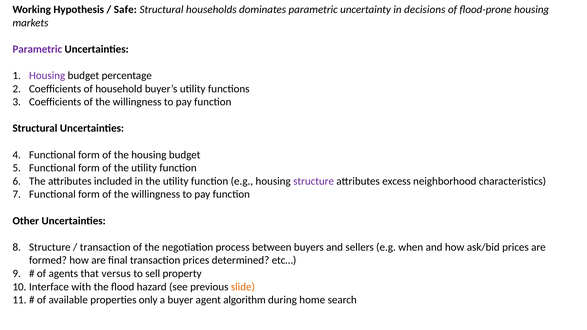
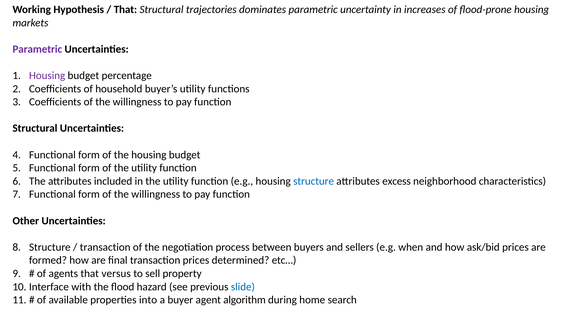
Safe: Safe -> That (125, 10)
households: households -> trajectories (211, 10)
decisions: decisions -> increases (425, 10)
structure colour: purple -> blue (314, 181)
slide colour: orange -> blue (243, 287)
only: only -> into (148, 300)
